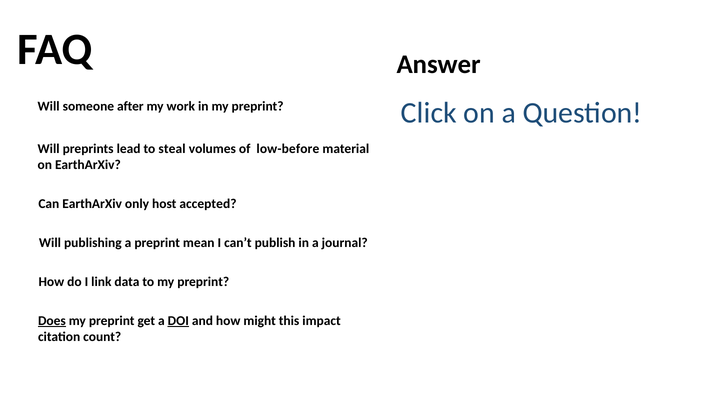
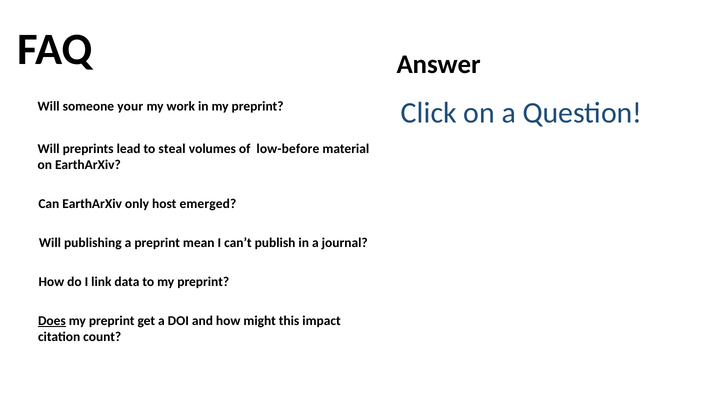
after: after -> your (130, 106)
accepted: accepted -> emerged (208, 204)
DOI underline: present -> none (178, 321)
